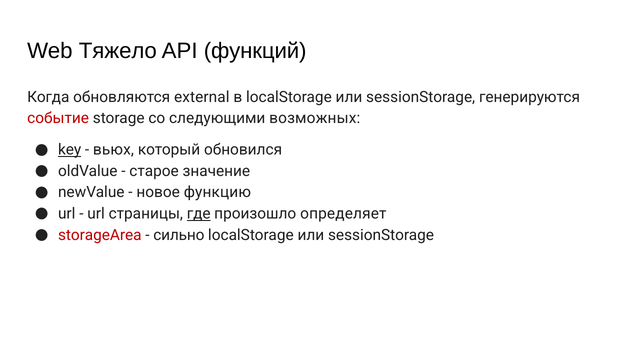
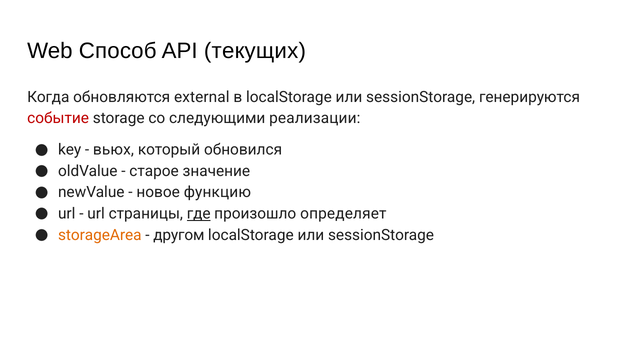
Тяжело: Тяжело -> Способ (118, 51)
функций: функций -> текущих (255, 51)
возможных: возможных -> реализации (315, 118)
key underline: present -> none (70, 150)
storageArea colour: red -> orange (100, 235)
сильно: сильно -> другом (179, 235)
